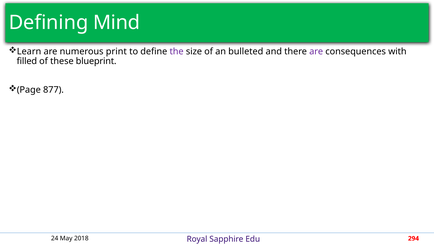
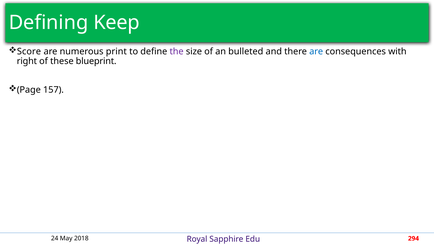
Mind: Mind -> Keep (117, 23)
Learn: Learn -> Score (29, 52)
are colour: purple -> blue (316, 52)
filled: filled -> right (27, 61)
877: 877 -> 157 (53, 90)
